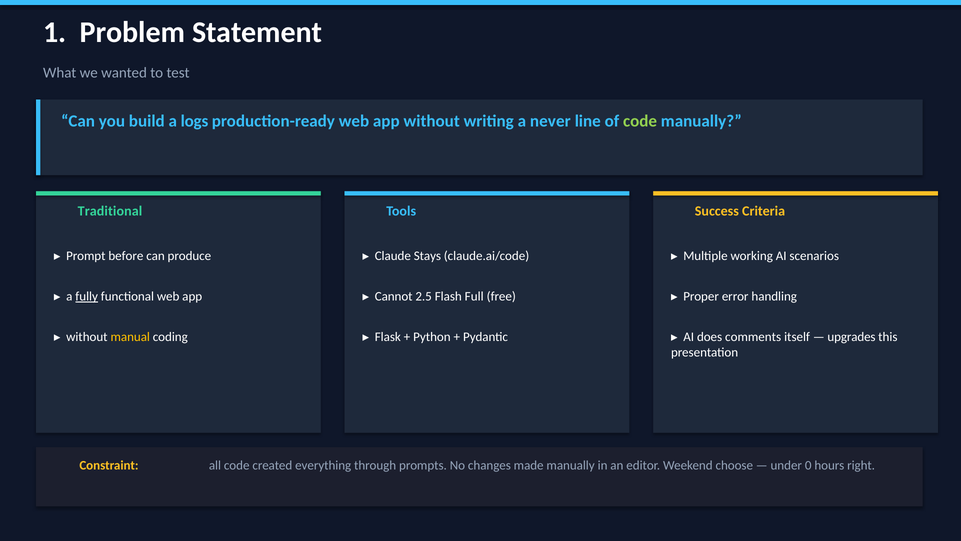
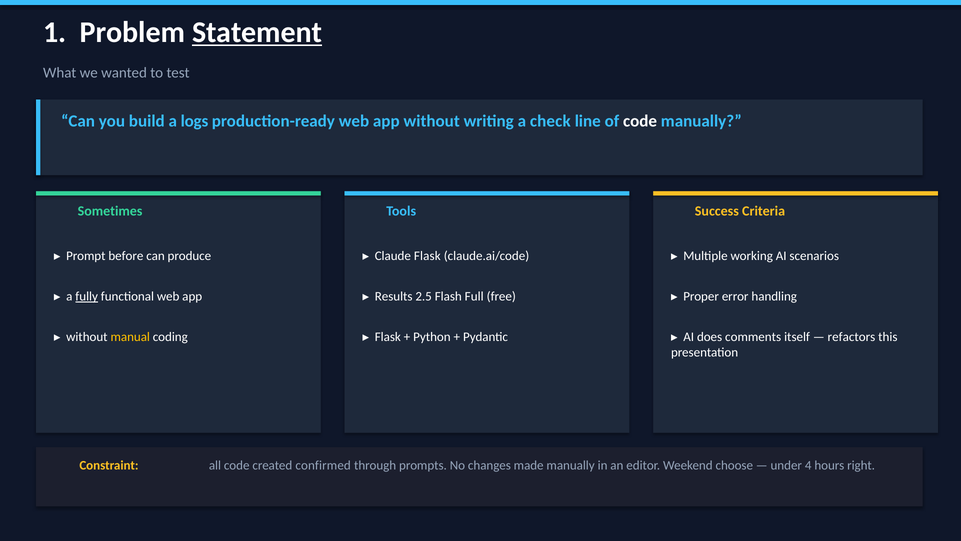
Statement underline: none -> present (257, 32)
never: never -> check (550, 121)
code colour: light green -> white (640, 121)
Traditional: Traditional -> Sometimes (110, 211)
Claude Stays: Stays -> Flask (427, 256)
Cannot: Cannot -> Results (394, 296)
upgrades: upgrades -> refactors (851, 337)
everything: everything -> confirmed (323, 465)
0: 0 -> 4 (808, 465)
